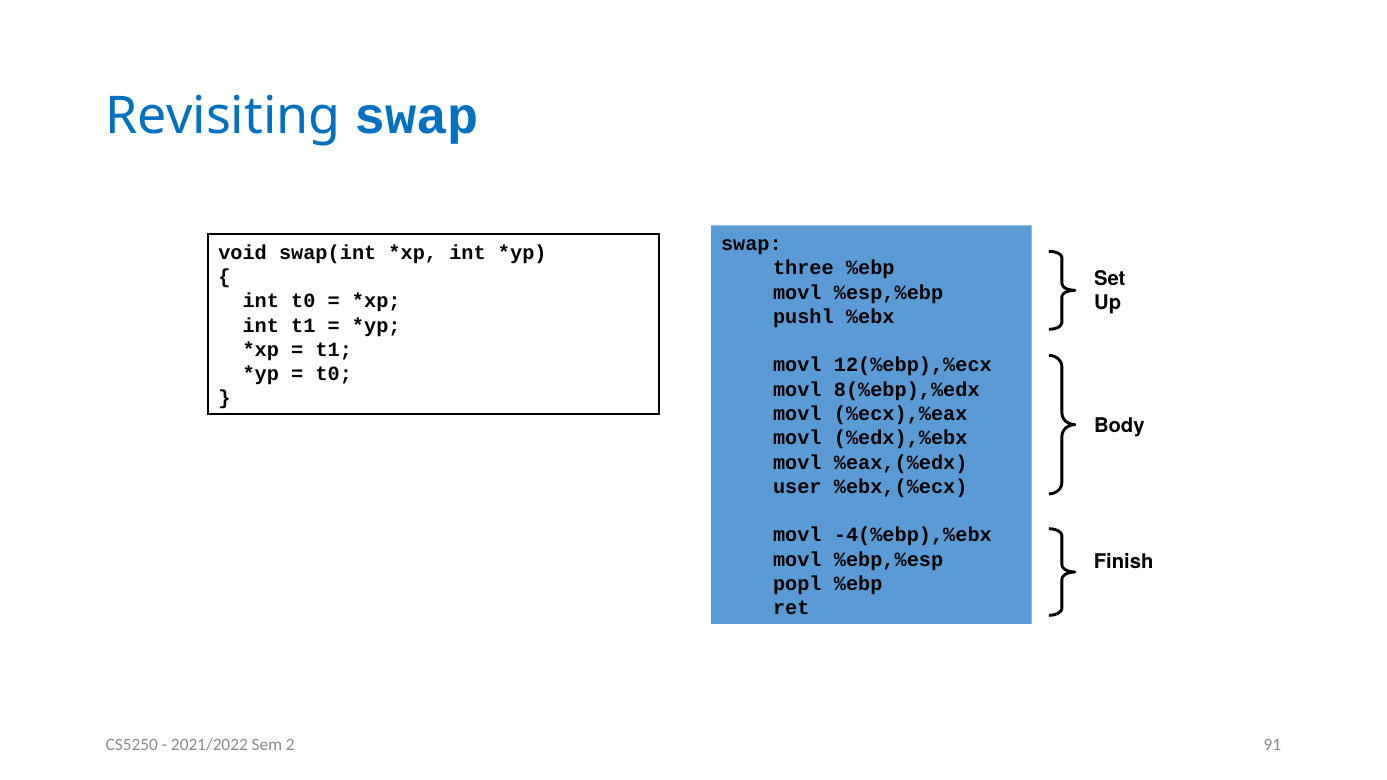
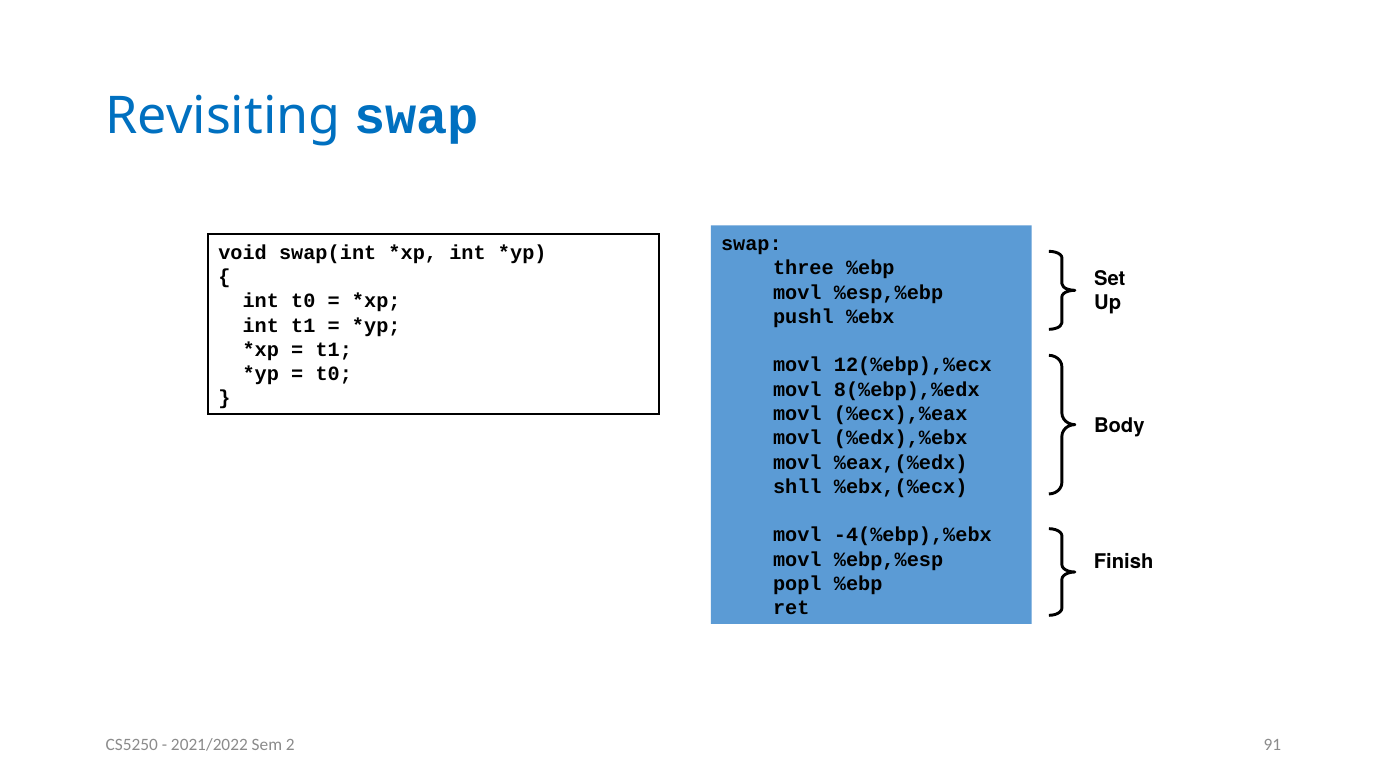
user: user -> shll (797, 487)
